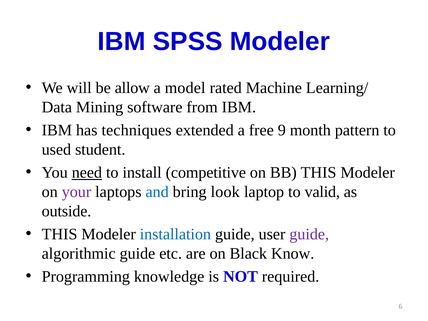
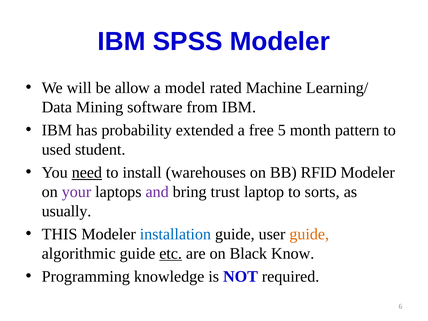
techniques: techniques -> probability (137, 130)
9: 9 -> 5 (282, 130)
competitive: competitive -> warehouses (206, 173)
BB THIS: THIS -> RFID (319, 173)
and colour: blue -> purple (157, 192)
look: look -> trust (225, 192)
valid: valid -> sorts (322, 192)
outside: outside -> usually (67, 211)
guide colour: purple -> orange (309, 234)
etc underline: none -> present (171, 253)
